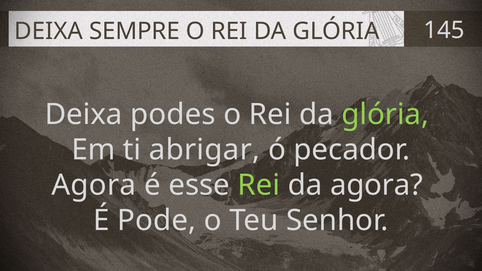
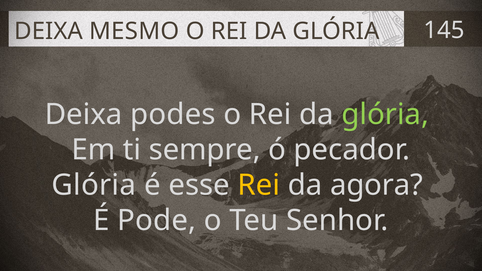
SEMPRE: SEMPRE -> MESMO (134, 31)
abrigar: abrigar -> sempre (205, 150)
Agora: Agora -> Glória (94, 185)
Rei colour: light green -> yellow (259, 185)
